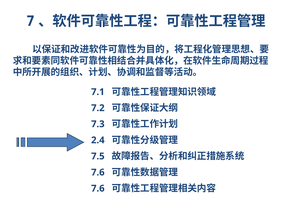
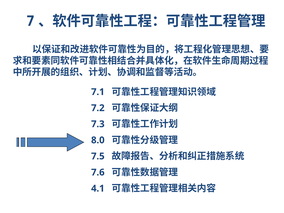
2.4: 2.4 -> 8.0 (98, 140)
7.6: 7.6 -> 4.1 (98, 188)
